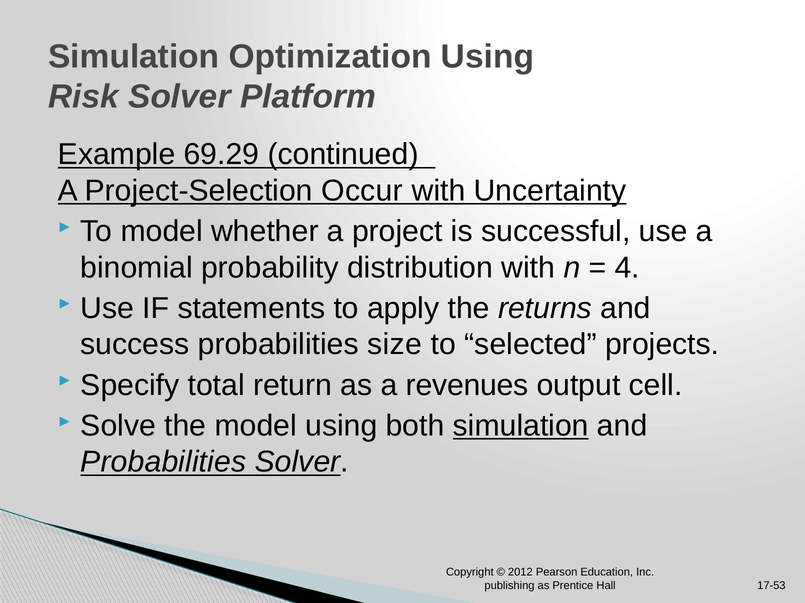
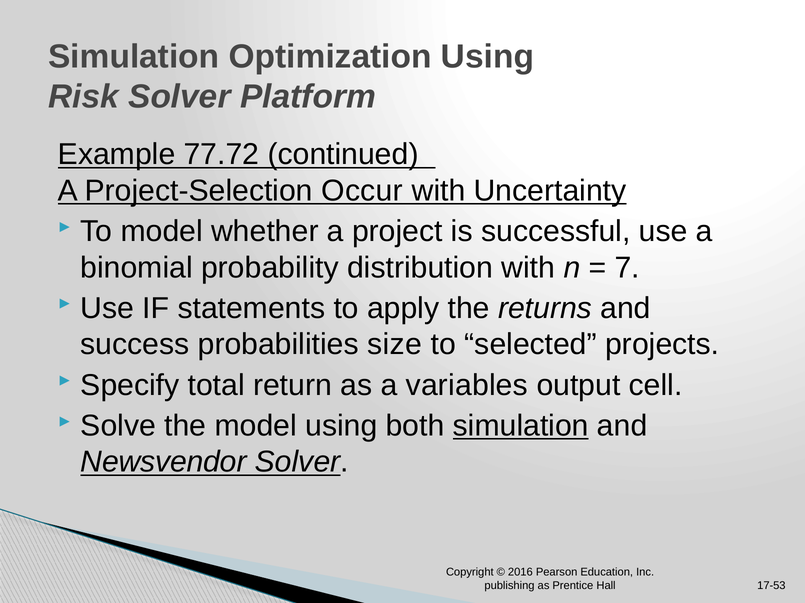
69.29: 69.29 -> 77.72 (221, 155)
4: 4 -> 7 (627, 268)
revenues: revenues -> variables (467, 386)
Probabilities: Probabilities -> Newsvendor (164, 463)
2012: 2012 -> 2016 (520, 573)
